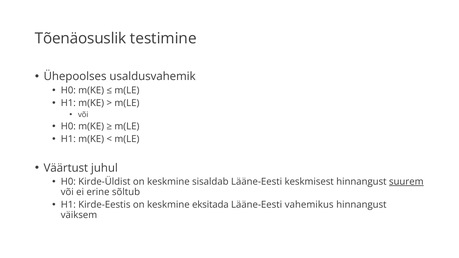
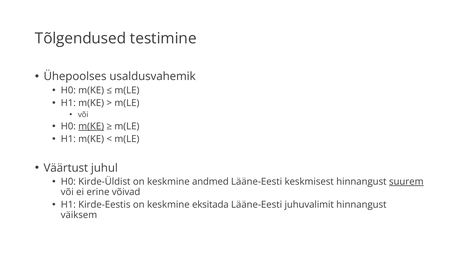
Tõenäosuslik: Tõenäosuslik -> Tõlgendused (81, 39)
m(KE underline: none -> present (91, 126)
sisaldab: sisaldab -> andmed (210, 182)
sõltub: sõltub -> võivad (126, 192)
vahemikus: vahemikus -> juhuvalimit (309, 205)
